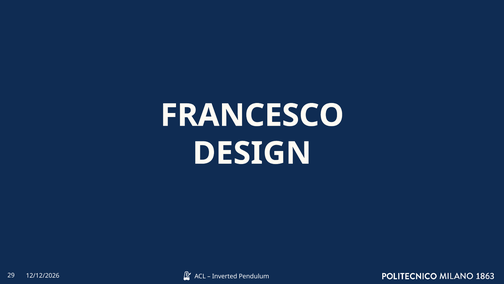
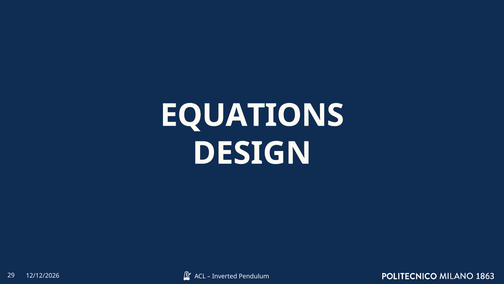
FRANCESCO: FRANCESCO -> EQUATIONS (252, 115)
